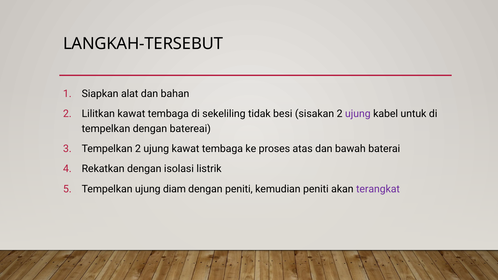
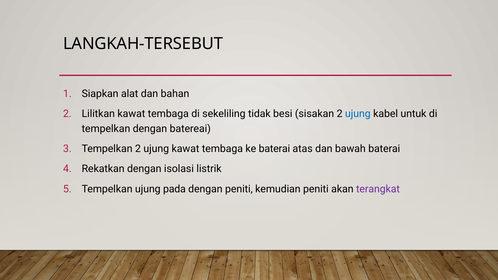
ujung colour: purple -> blue (358, 114)
ke proses: proses -> baterai (274, 149)
diam: diam -> pada (174, 189)
